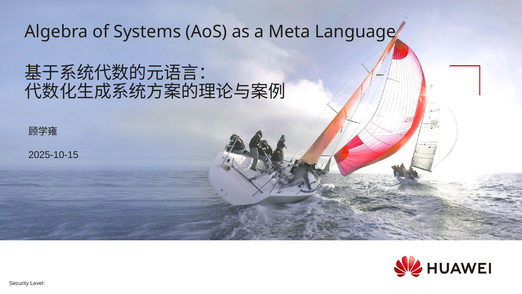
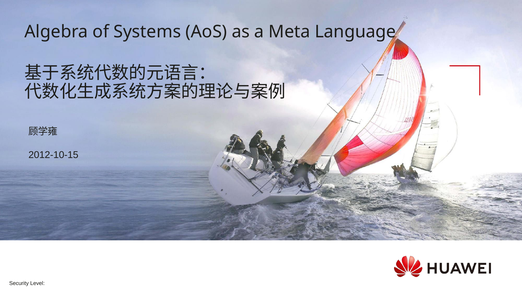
2025-10-15: 2025-10-15 -> 2012-10-15 (53, 155)
